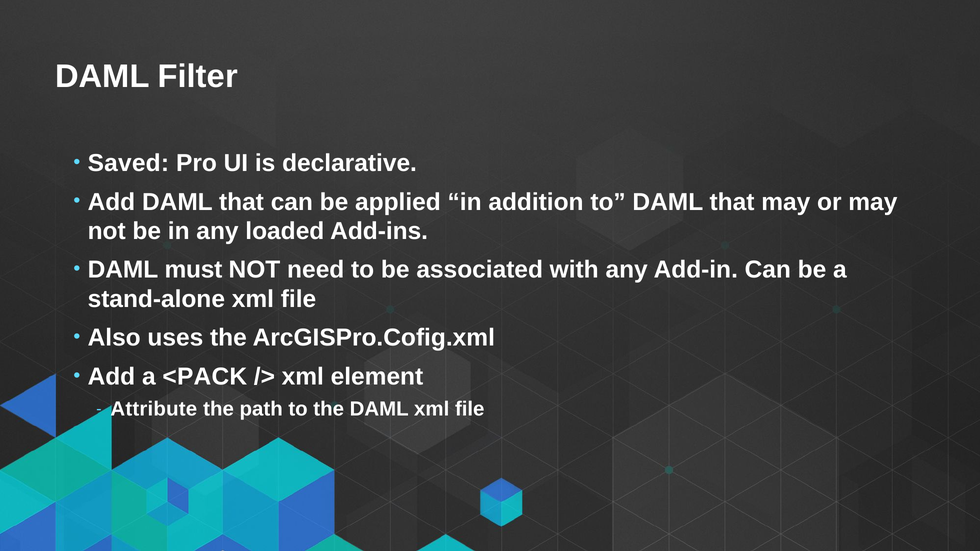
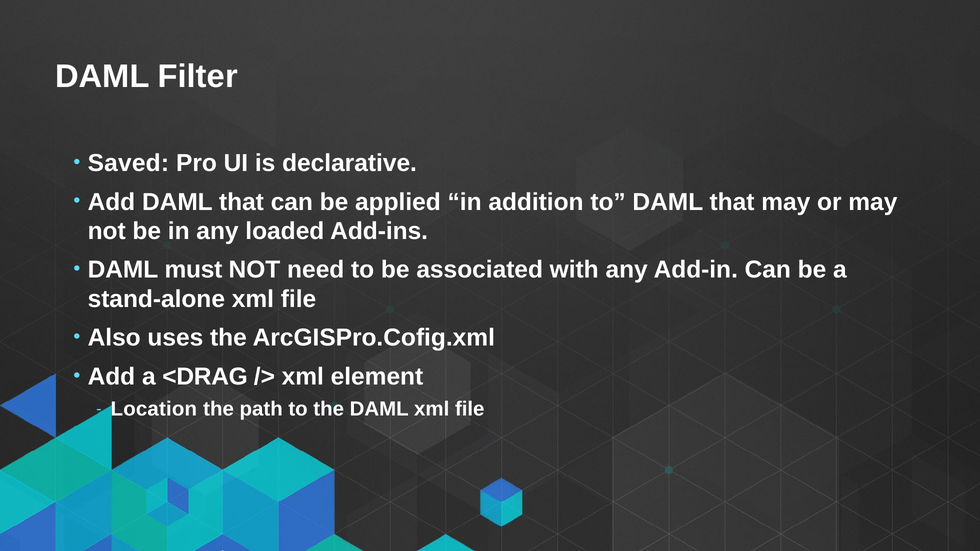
<PACK: <PACK -> <DRAG (205, 377)
Attribute: Attribute -> Location (154, 409)
